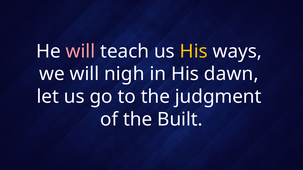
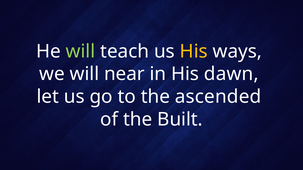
will colour: pink -> light green (80, 51)
nigh: nigh -> near (124, 74)
judgment: judgment -> ascended (218, 97)
